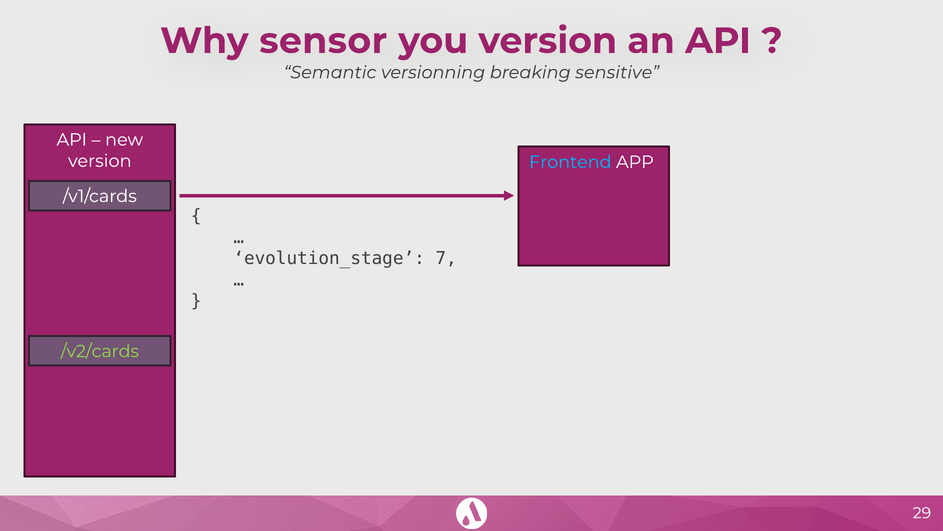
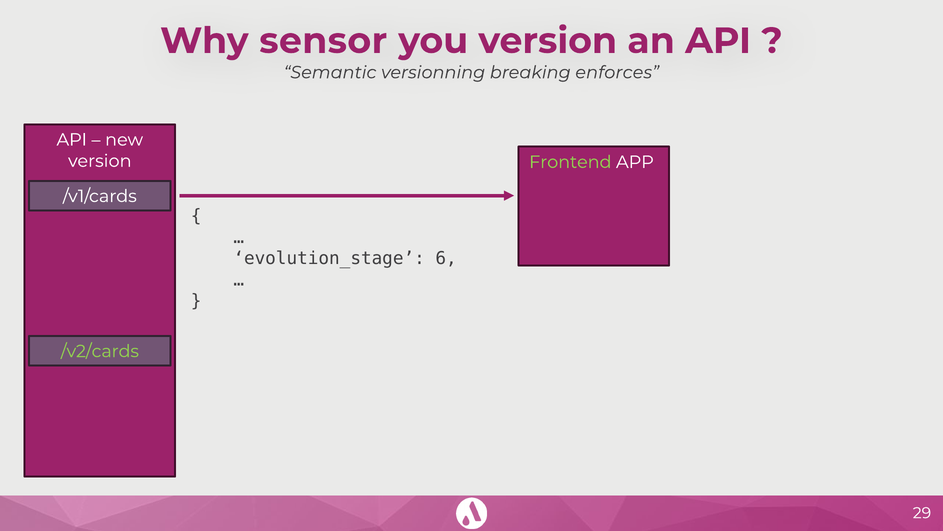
sensitive: sensitive -> enforces (617, 72)
Frontend colour: light blue -> light green (570, 162)
7: 7 -> 6 (446, 258)
